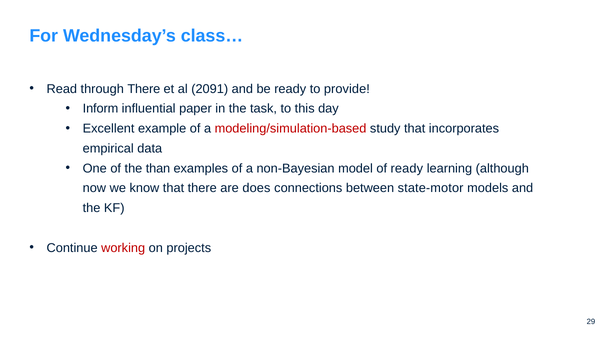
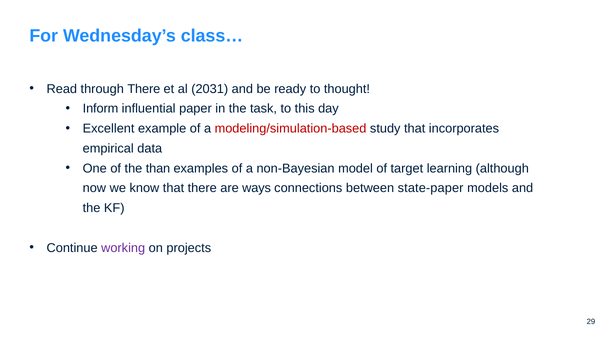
2091: 2091 -> 2031 (210, 89)
provide: provide -> thought (347, 89)
of ready: ready -> target (407, 168)
does: does -> ways (257, 188)
state-motor: state-motor -> state-paper (431, 188)
working colour: red -> purple (123, 248)
